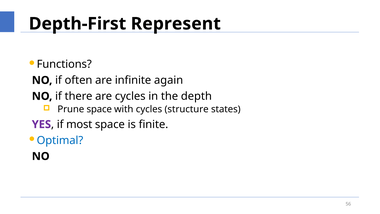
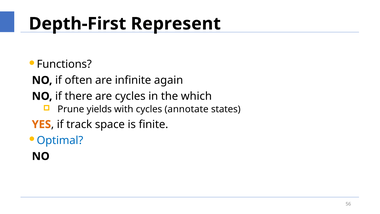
depth: depth -> which (196, 96)
Prune space: space -> yields (99, 109)
structure: structure -> annotate (187, 109)
YES colour: purple -> orange (41, 124)
most: most -> track (79, 124)
